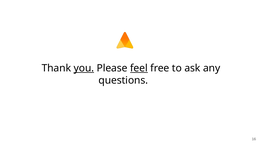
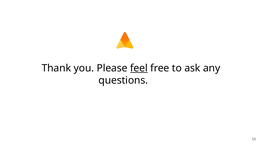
you underline: present -> none (84, 68)
